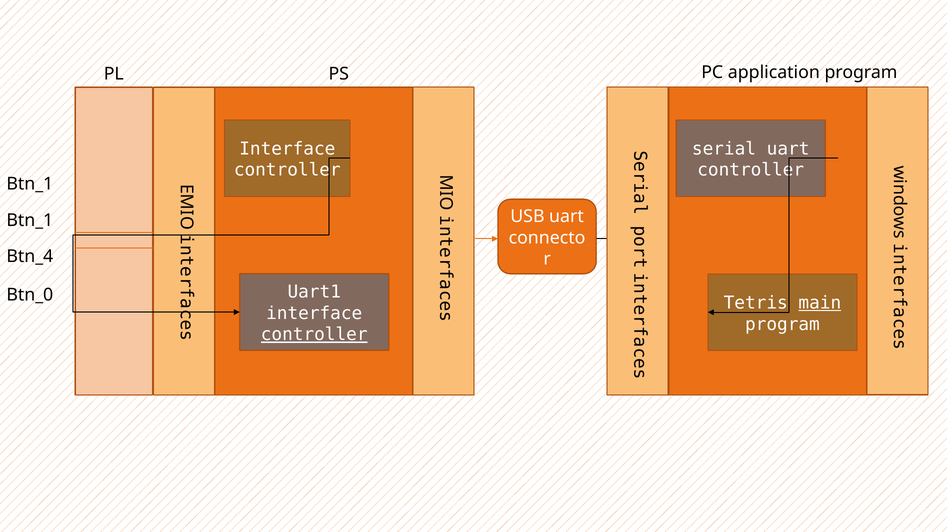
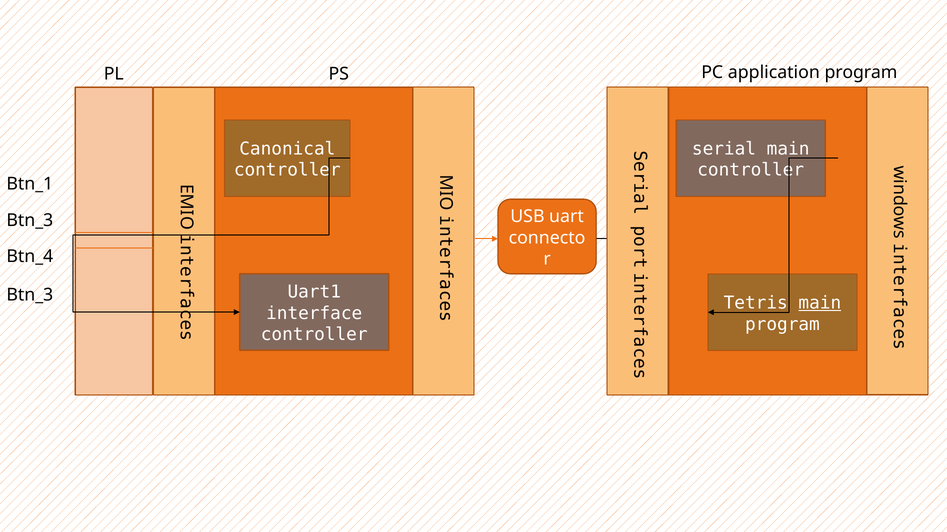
Interface: Interface -> Canonical (287, 149)
serial uart: uart -> main (788, 149)
Btn_1: Btn_1 -> Btn_3 (30, 221)
Btn_0: Btn_0 -> Btn_3 (30, 295)
controller underline: present -> none (314, 335)
